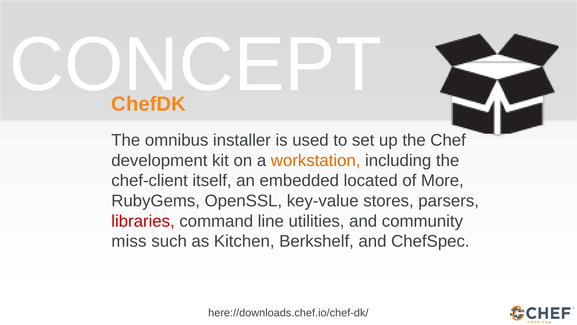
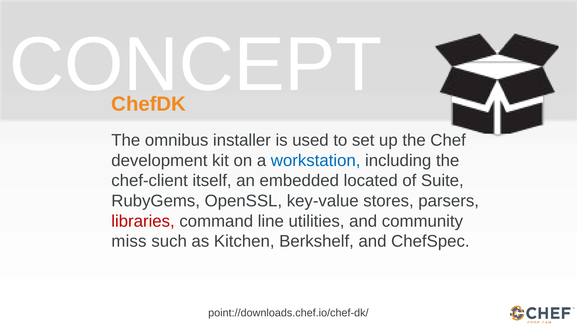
workstation colour: orange -> blue (316, 160)
More: More -> Suite (442, 180)
here://downloads.chef.io/chef-dk/: here://downloads.chef.io/chef-dk/ -> point://downloads.chef.io/chef-dk/ (288, 312)
